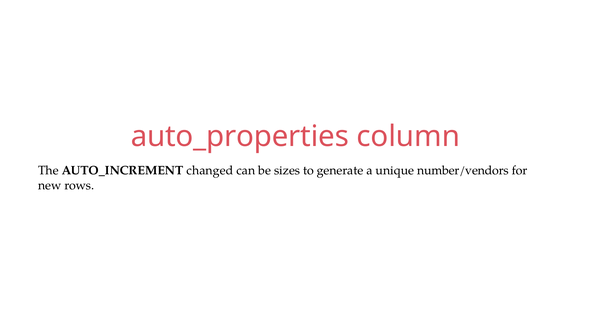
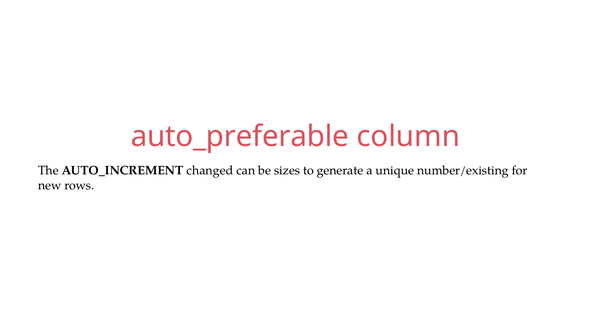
auto_properties: auto_properties -> auto_preferable (240, 136)
number/vendors: number/vendors -> number/existing (463, 171)
